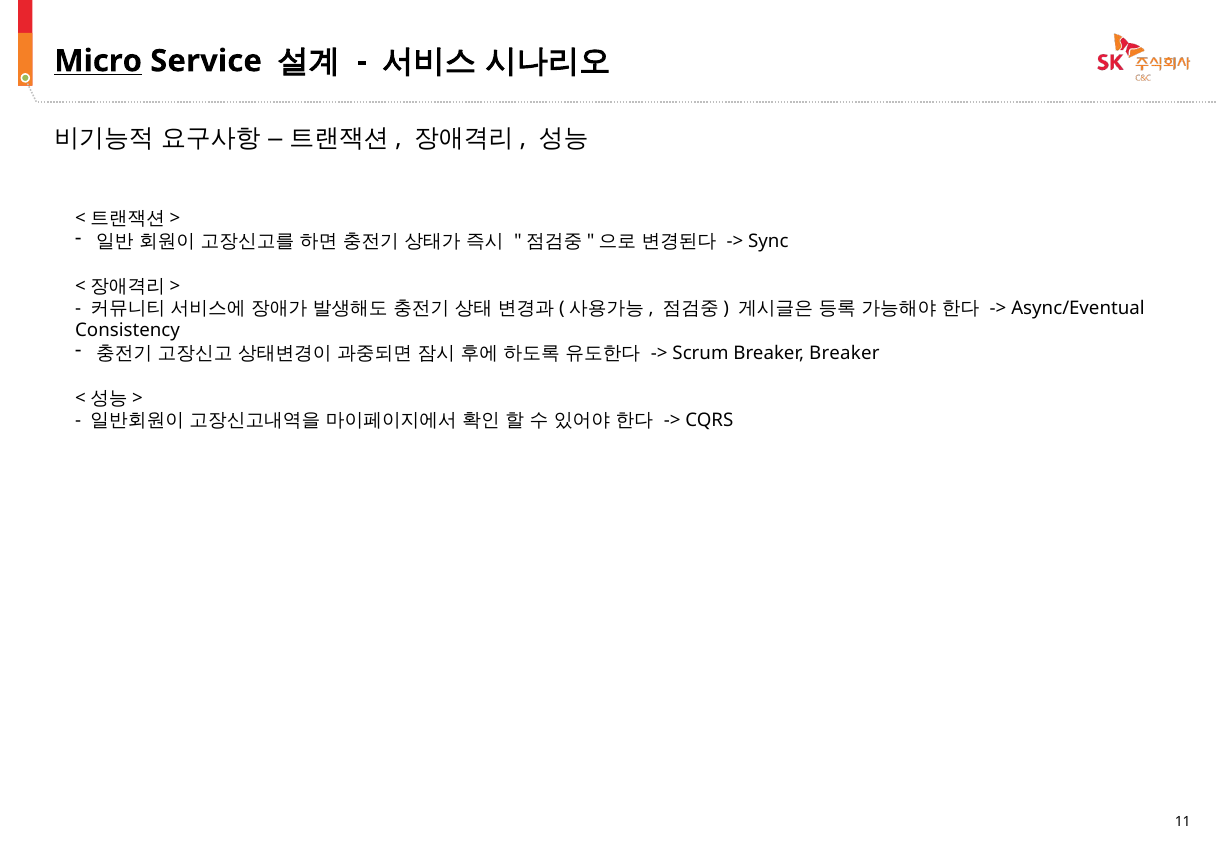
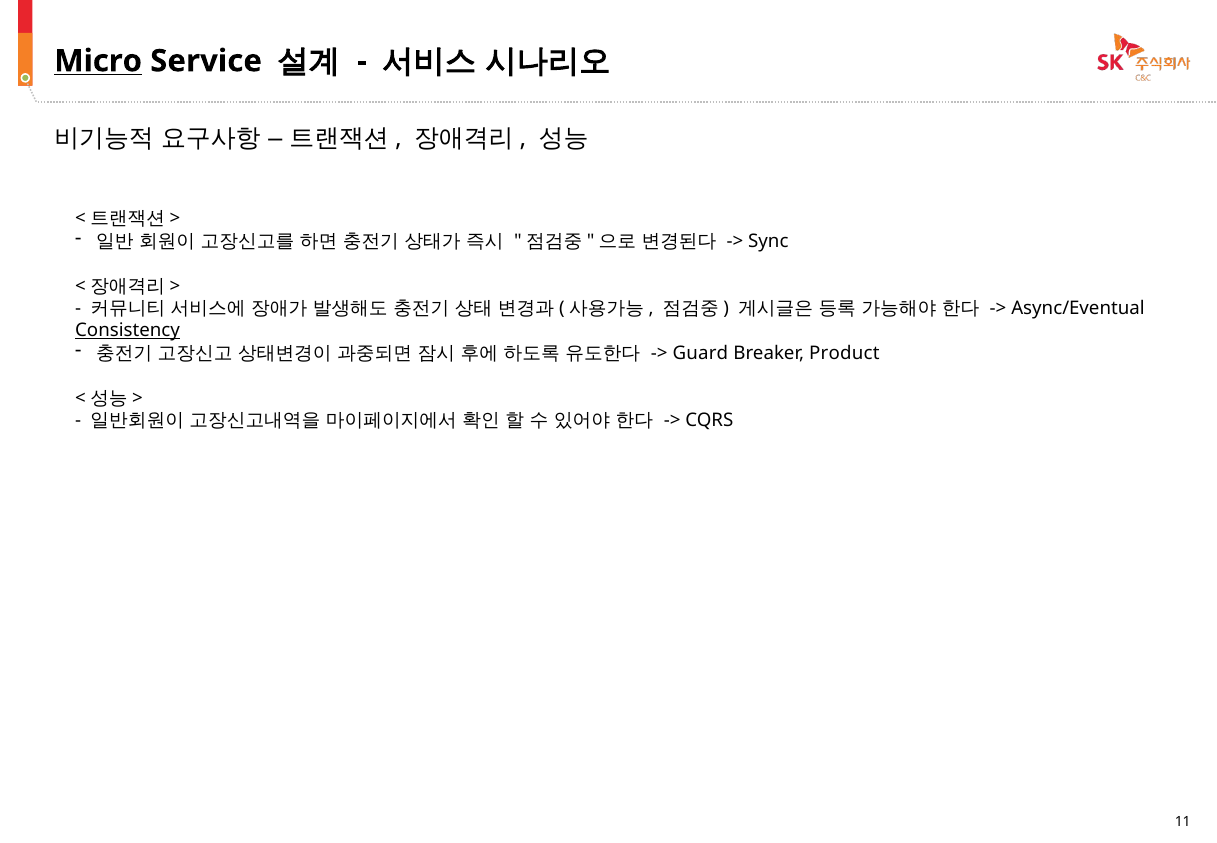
Consistency underline: none -> present (128, 331)
Scrum: Scrum -> Guard (700, 353)
Breaker Breaker: Breaker -> Product (844, 353)
